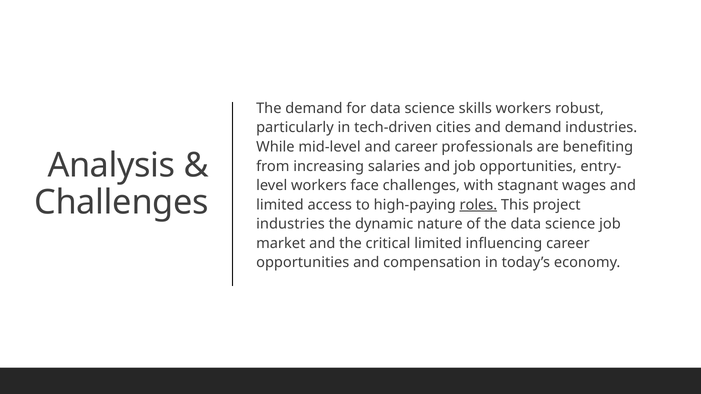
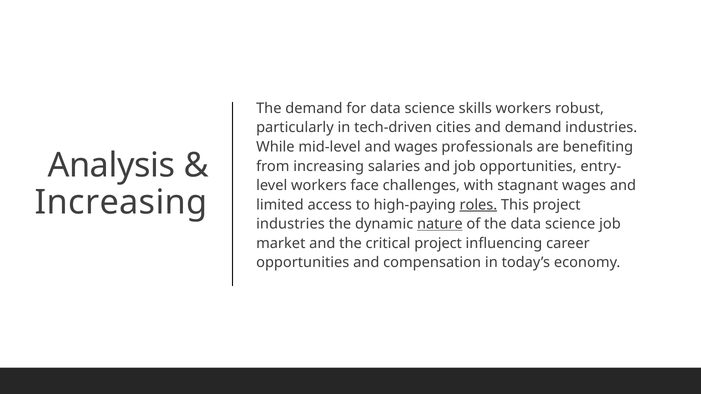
and career: career -> wages (416, 147)
Challenges: Challenges -> Increasing (121, 203)
nature underline: none -> present (440, 224)
critical limited: limited -> project (438, 243)
